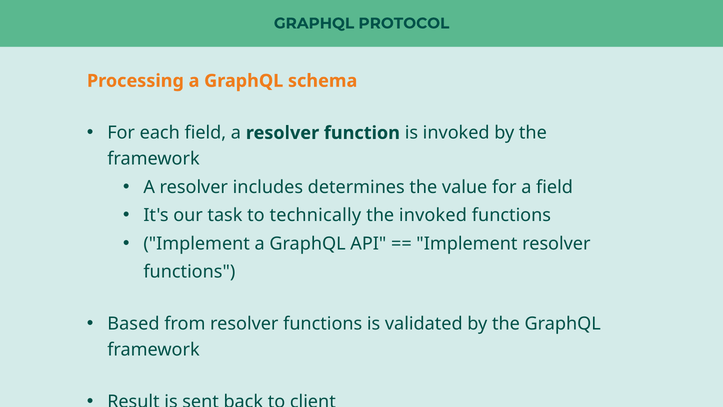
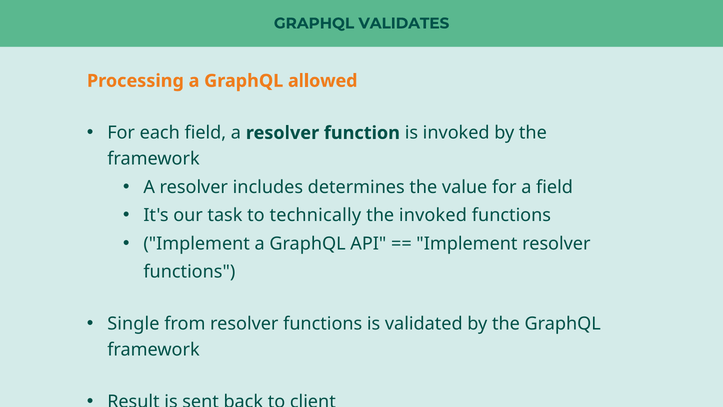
PROTOCOL: PROTOCOL -> VALIDATES (404, 23)
schema: schema -> allowed (323, 81)
Based: Based -> Single (133, 324)
